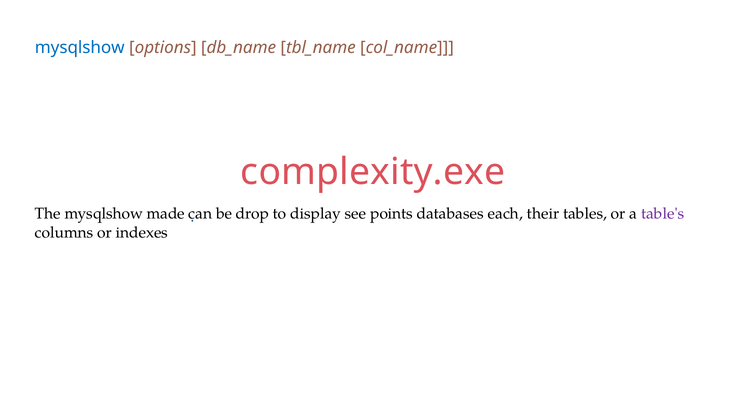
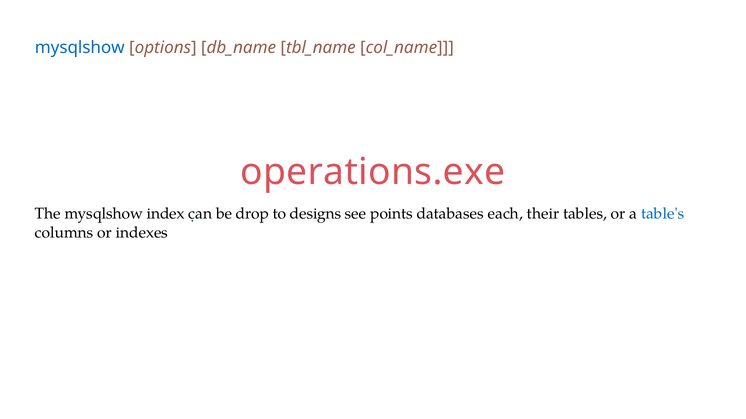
complexity.exe: complexity.exe -> operations.exe (373, 172)
made: made -> index (166, 214)
display: display -> designs (316, 214)
table's colour: purple -> blue (663, 214)
